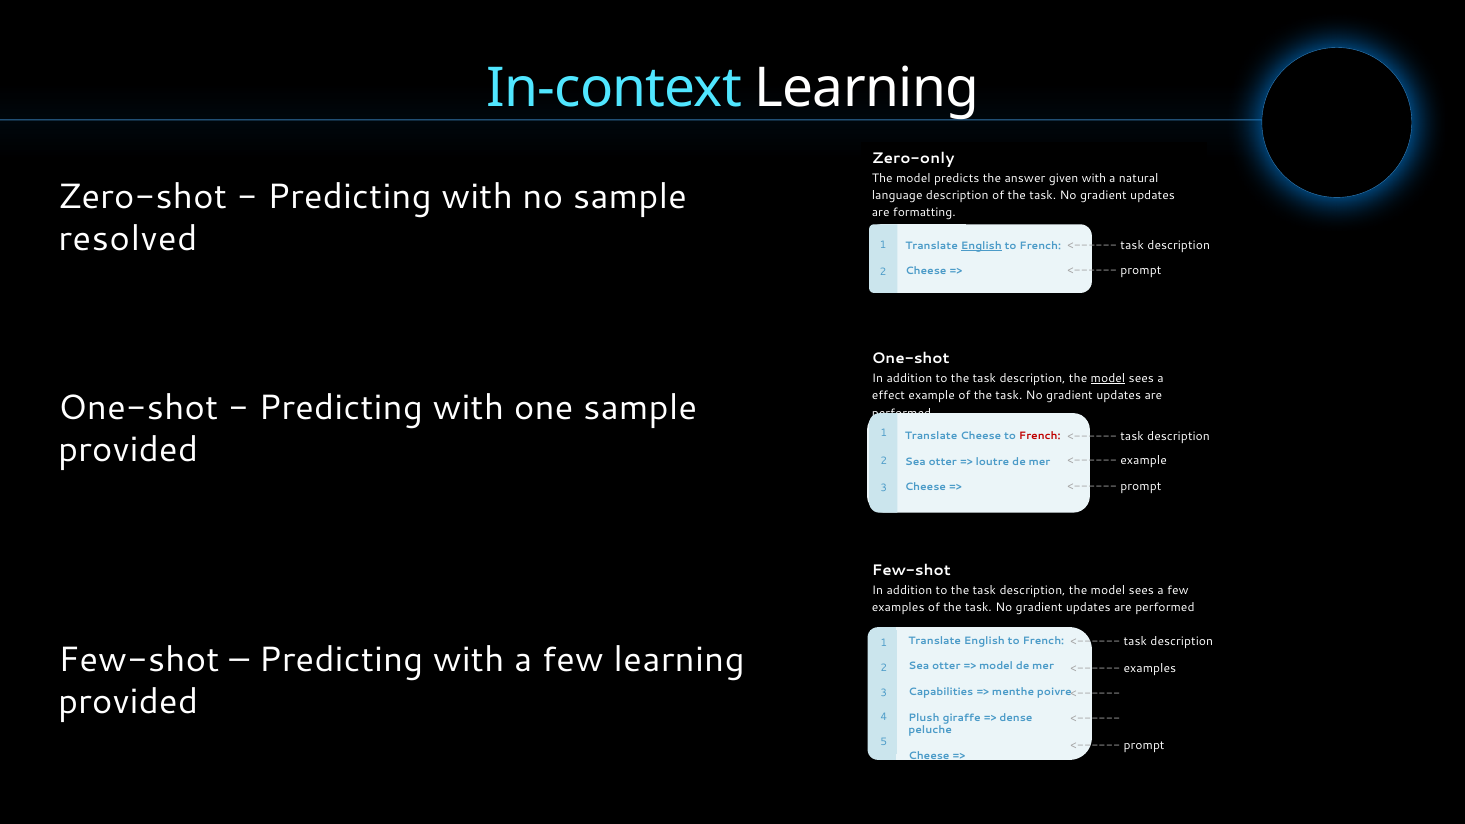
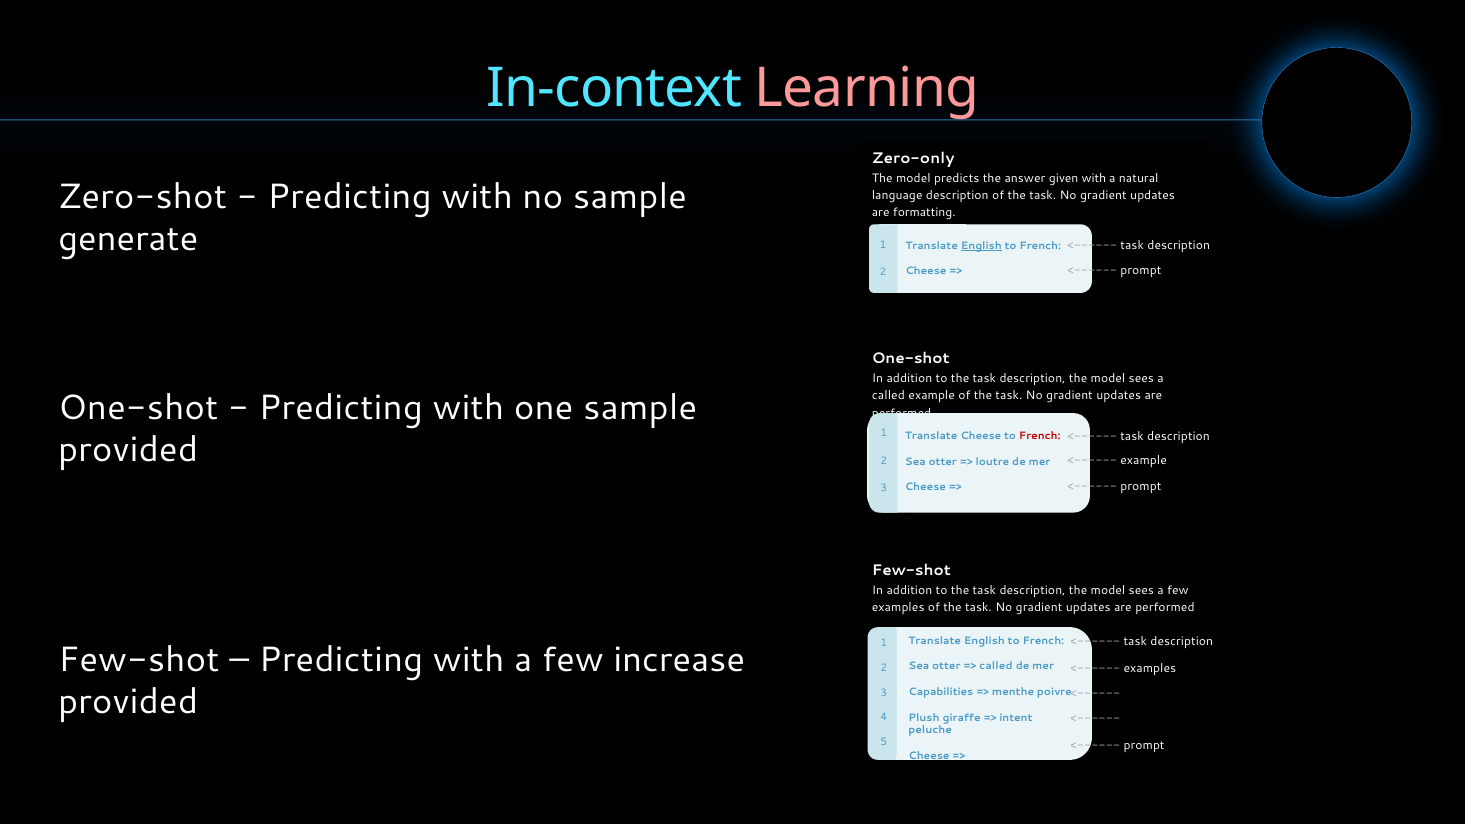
Learning colour: white -> pink (867, 89)
resolved: resolved -> generate (128, 239)
model underline: present -> none (1108, 378)
effect: effect -> called (888, 396)
few learning: learning -> increase (679, 660)
model: model -> called (996, 666)
dense: dense -> intent (1016, 718)
